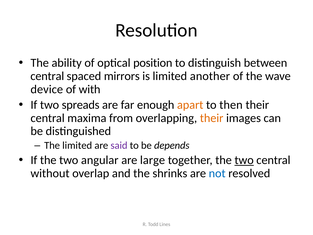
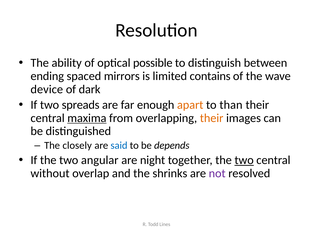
position: position -> possible (153, 63)
central: central -> ending (47, 76)
another: another -> contains (210, 76)
with: with -> dark (90, 89)
then: then -> than (231, 105)
maxima underline: none -> present (87, 118)
The limited: limited -> closely (77, 145)
said colour: purple -> blue (119, 145)
large: large -> night (153, 160)
not colour: blue -> purple (217, 173)
